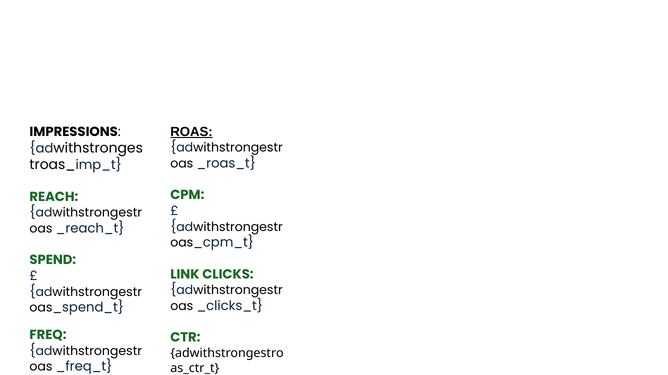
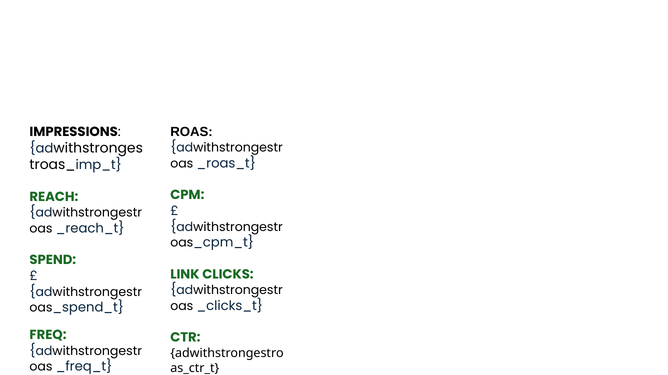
ROAS underline: present -> none (192, 132)
